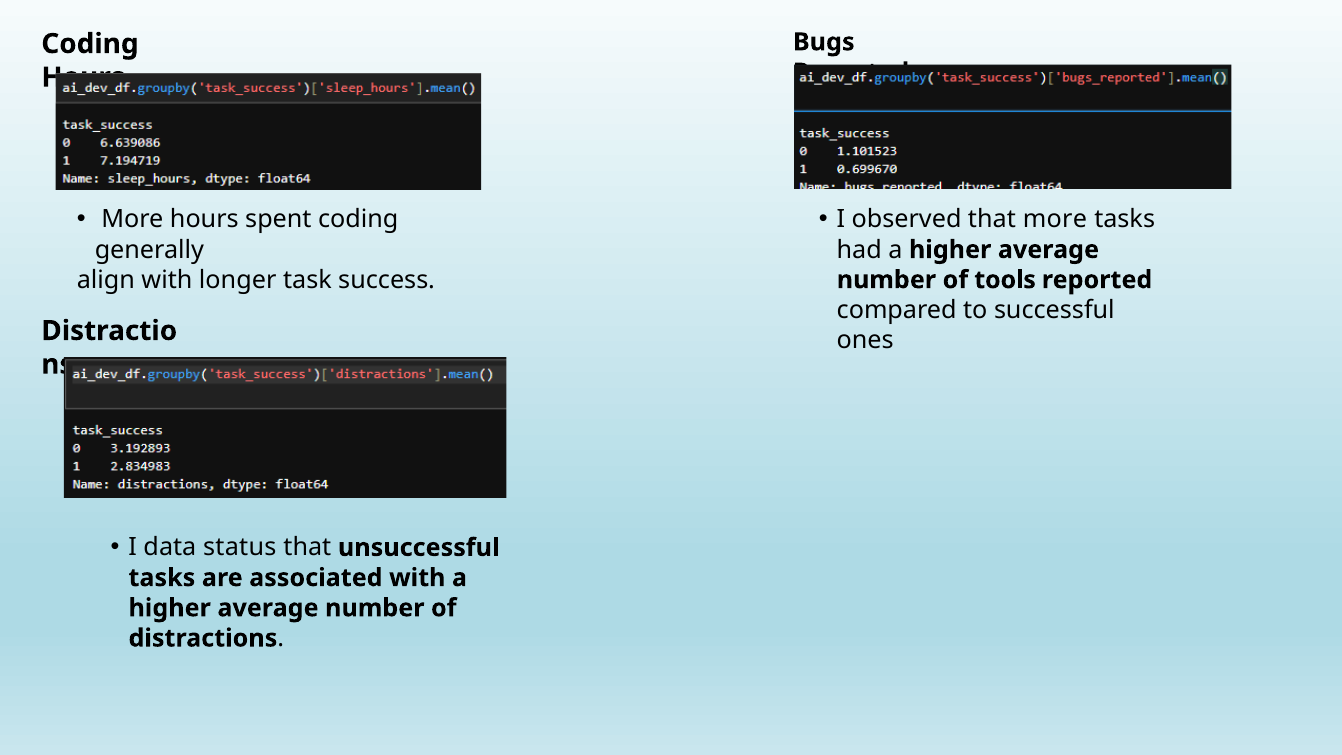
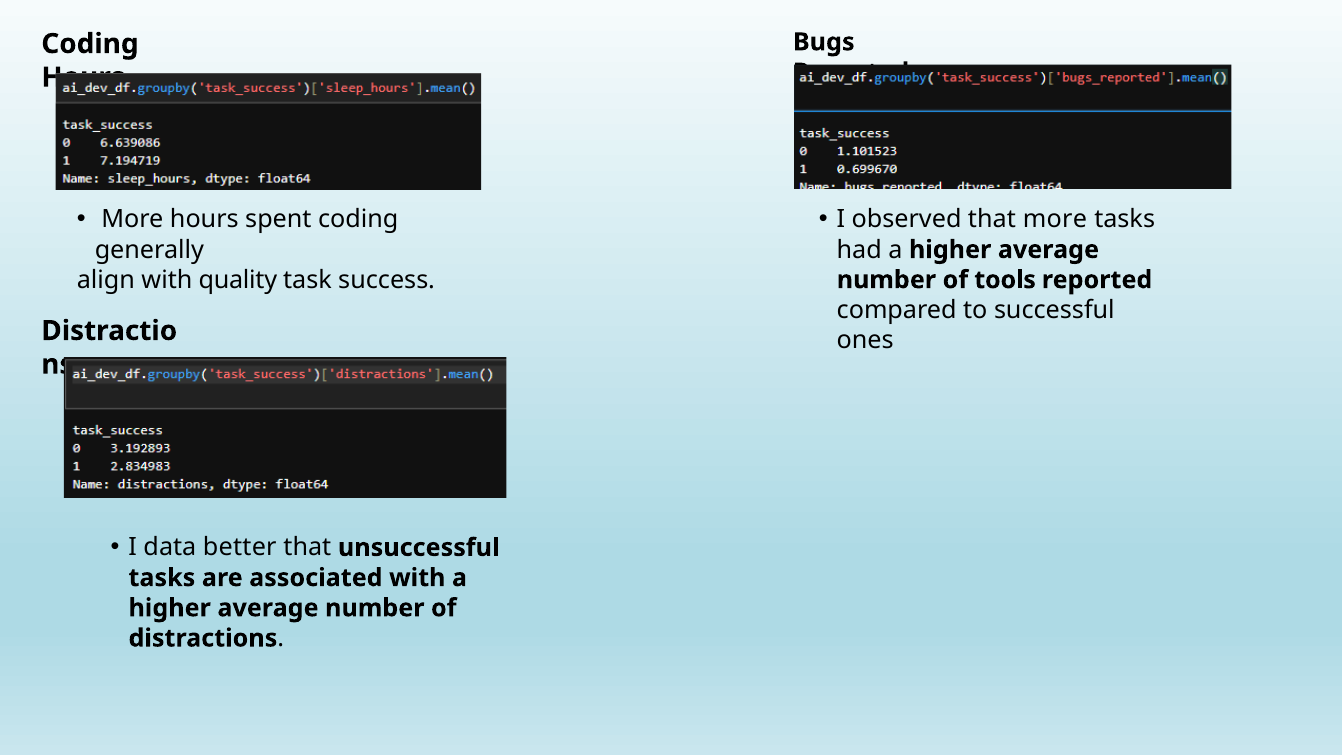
longer: longer -> quality (238, 280)
status: status -> better (240, 548)
